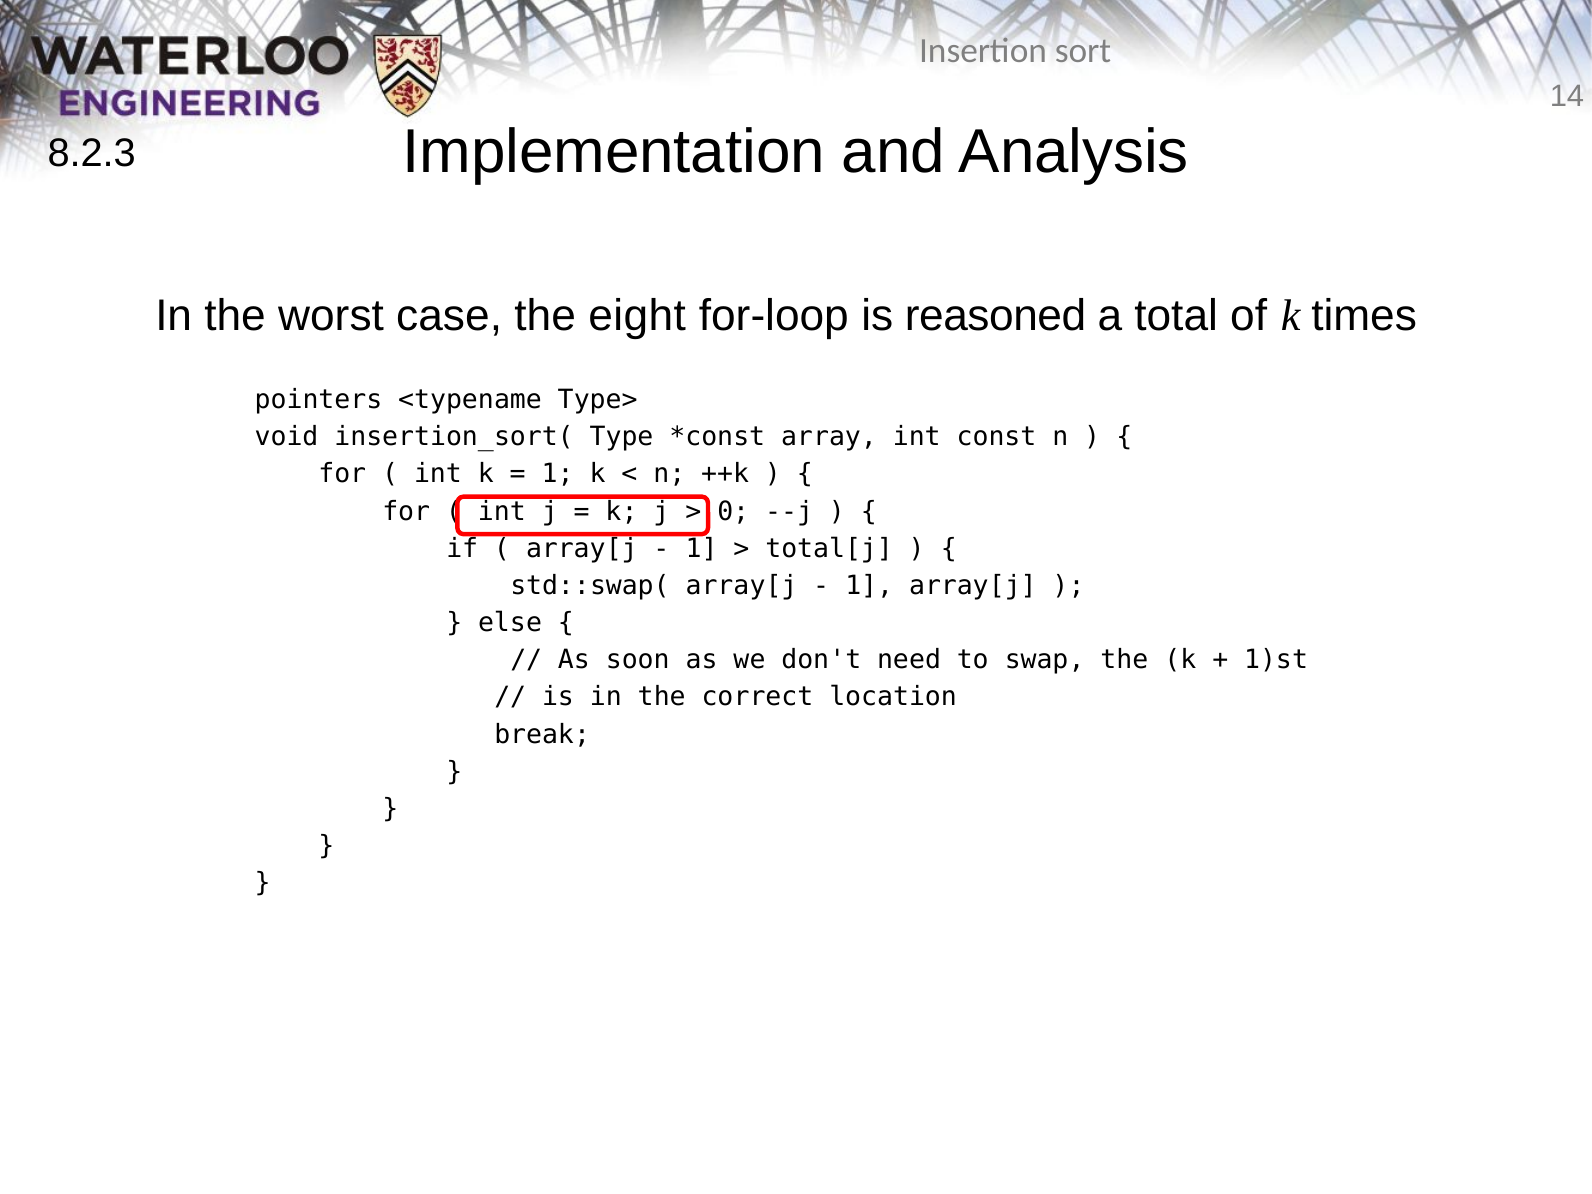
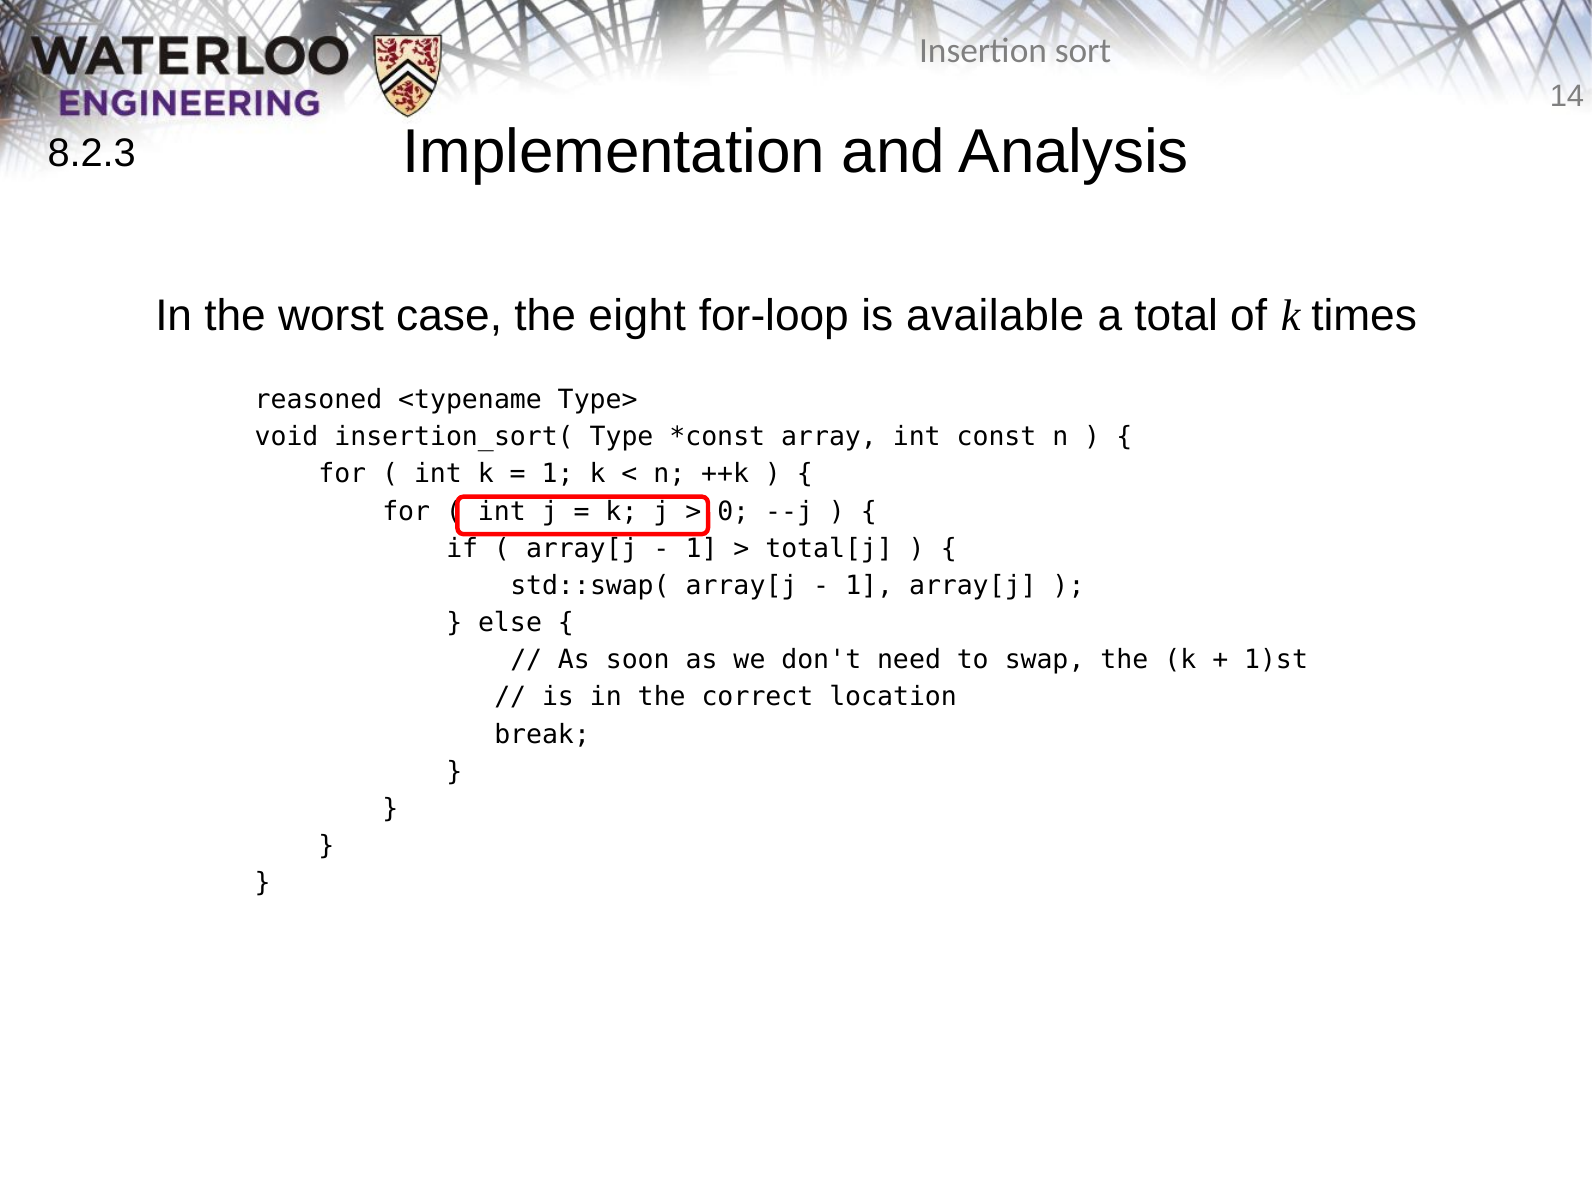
reasoned: reasoned -> available (995, 316)
pointers: pointers -> reasoned (318, 400)
